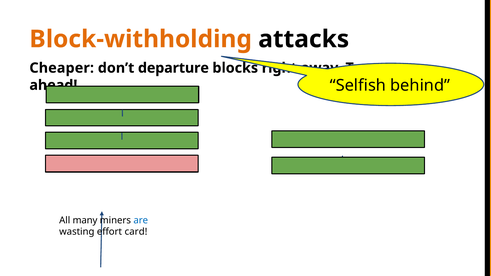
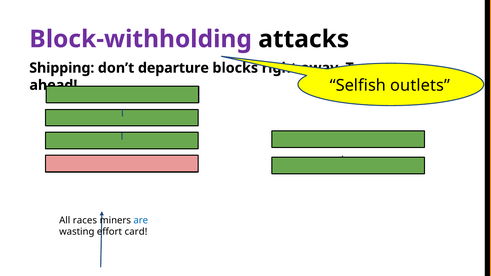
Block-withholding colour: orange -> purple (141, 39)
Cheaper: Cheaper -> Shipping (62, 68)
behind: behind -> outlets (420, 86)
many: many -> races (85, 221)
